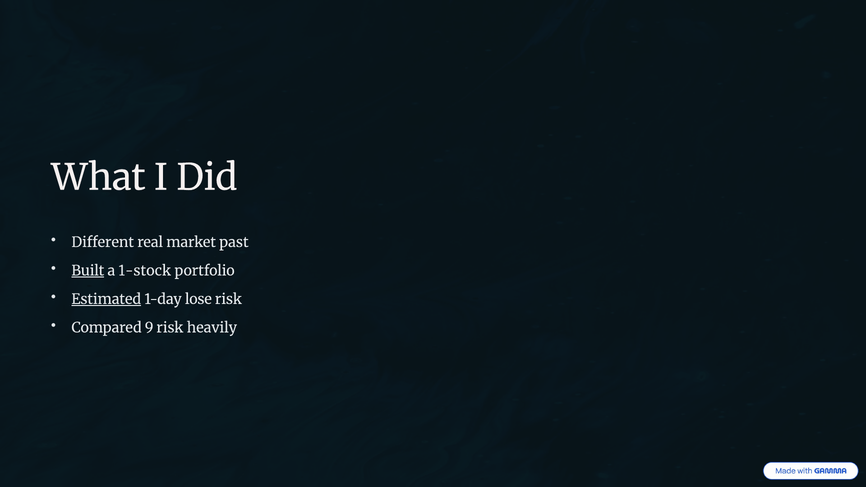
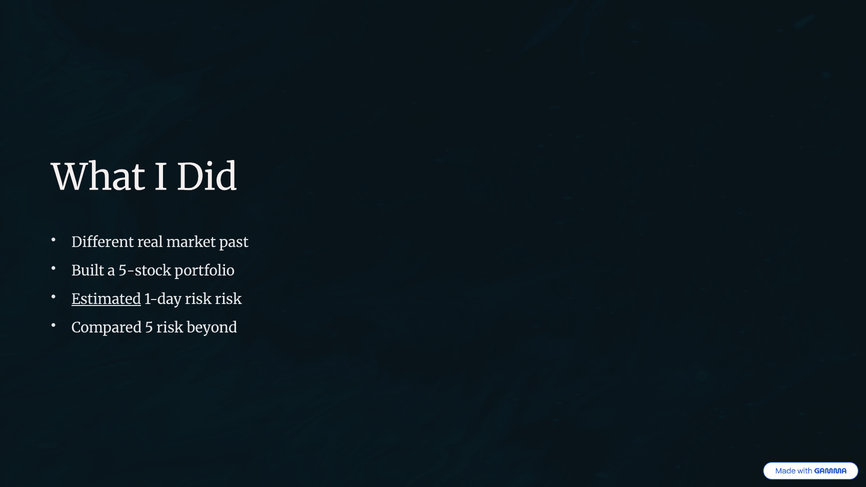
Built underline: present -> none (88, 271)
1-stock: 1-stock -> 5-stock (145, 271)
1-day lose: lose -> risk (198, 299)
9: 9 -> 5 (149, 328)
heavily: heavily -> beyond (212, 328)
